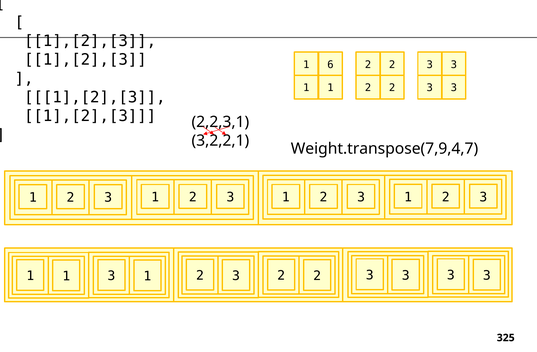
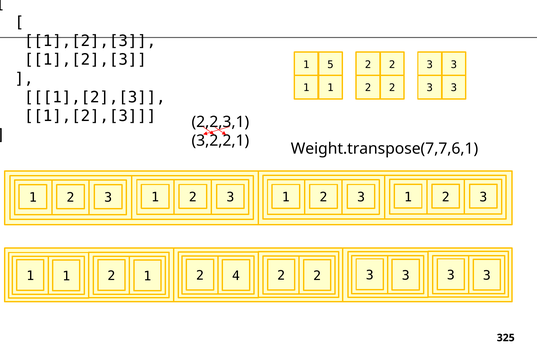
6: 6 -> 5 (330, 65)
Weight.transpose(7,9,4,7: Weight.transpose(7,9,4,7 -> Weight.transpose(7,7,6,1 (384, 149)
3: 3 -> 2 (111, 276)
3: 3 -> 4 (236, 276)
